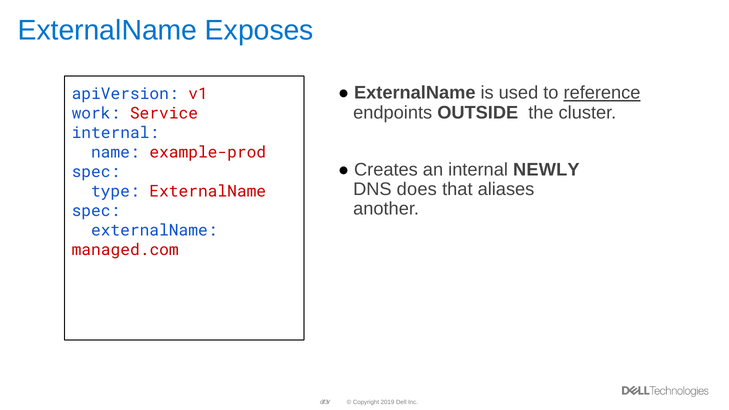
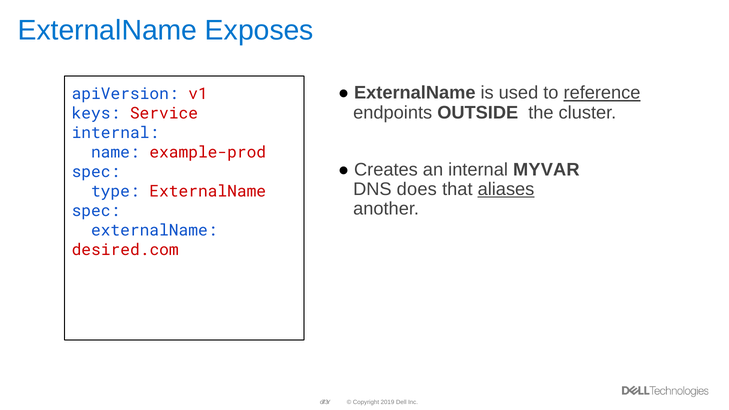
work: work -> keys (96, 114)
NEWLY: NEWLY -> MYVAR (546, 170)
aliases underline: none -> present (506, 189)
managed.com: managed.com -> desired.com (125, 250)
